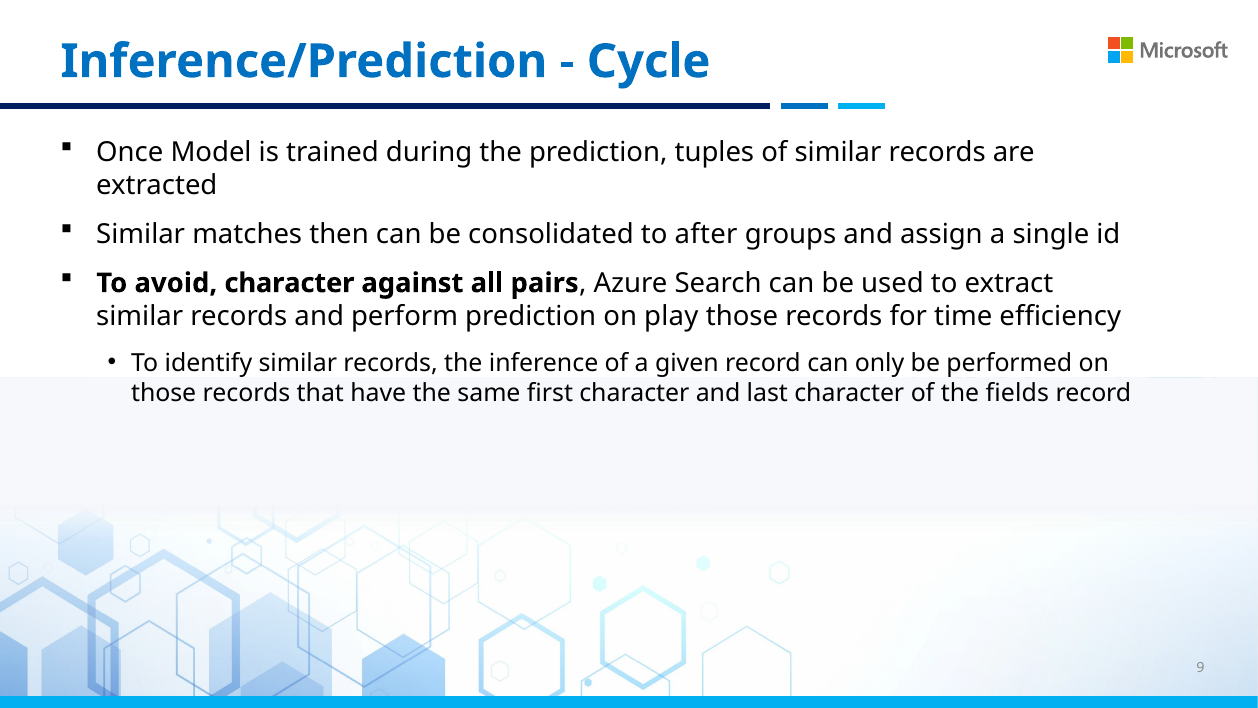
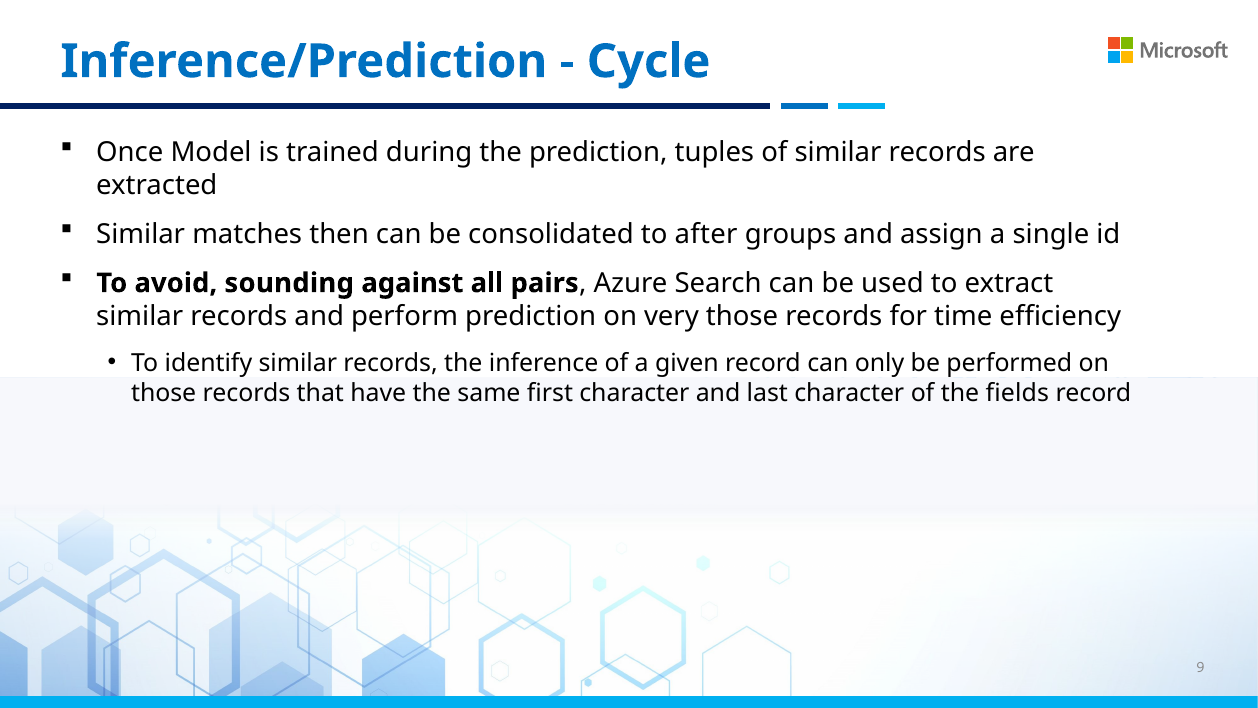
avoid character: character -> sounding (289, 283)
play: play -> very (671, 316)
